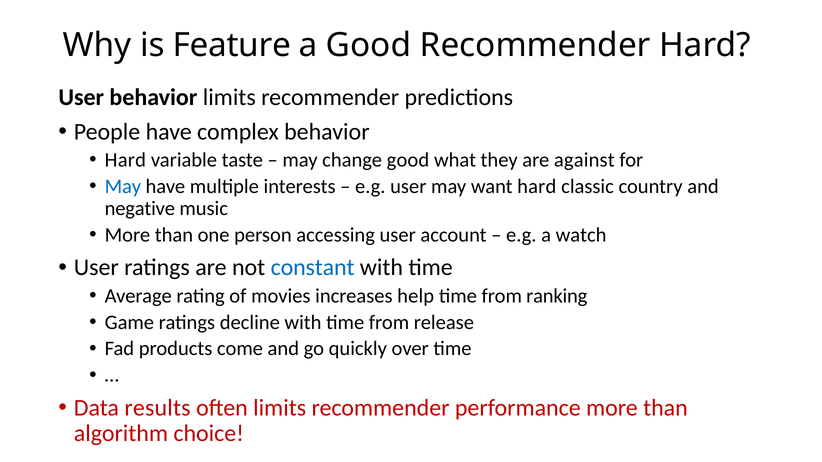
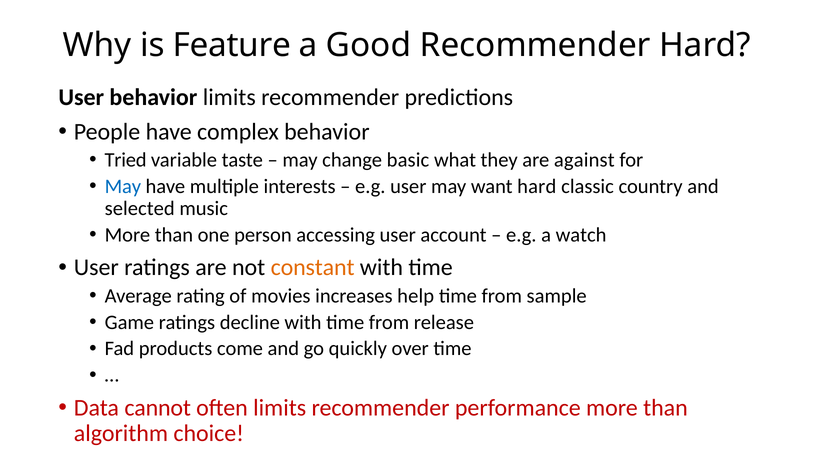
Hard: Hard -> Tried (126, 160)
change good: good -> basic (408, 160)
negative: negative -> selected (140, 209)
constant colour: blue -> orange (313, 268)
ranking: ranking -> sample (557, 296)
results: results -> cannot (158, 408)
